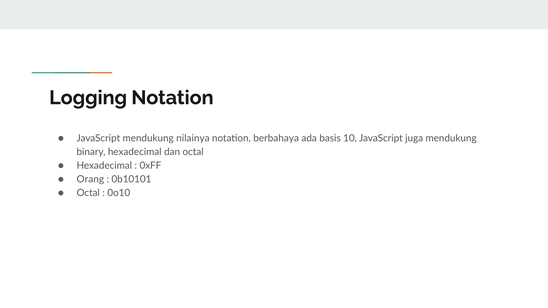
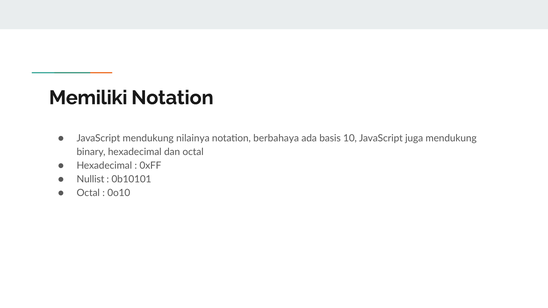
Logging: Logging -> Memiliki (88, 98)
Orang: Orang -> Nullist (90, 179)
